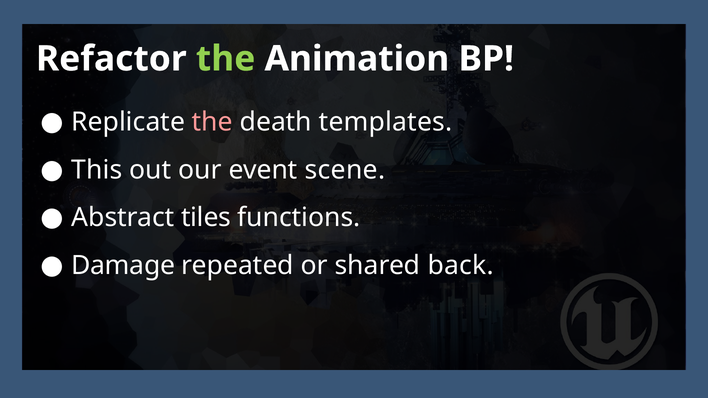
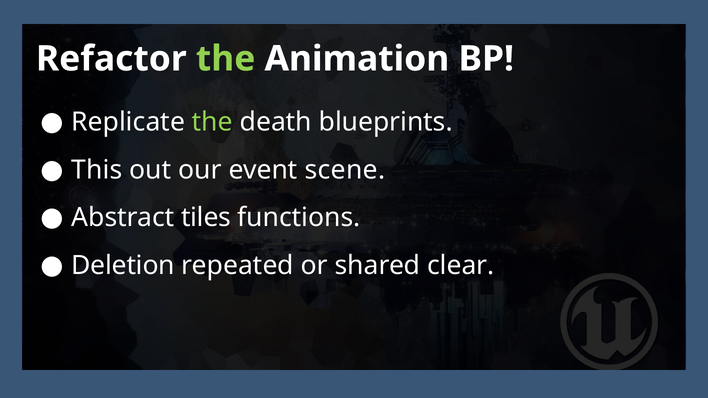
the colour: pink -> light green (212, 122)
templates: templates -> blueprints (386, 122)
Damage: Damage -> Deletion (123, 265)
back: back -> clear (461, 265)
